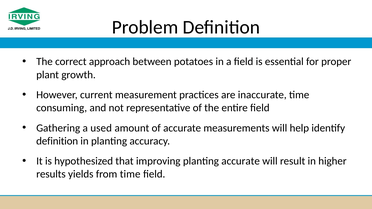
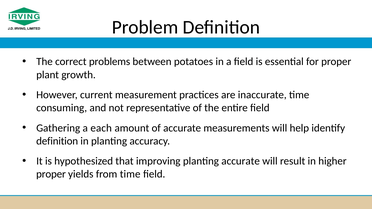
approach: approach -> problems (110, 62)
used: used -> each (101, 128)
results: results -> proper (51, 174)
